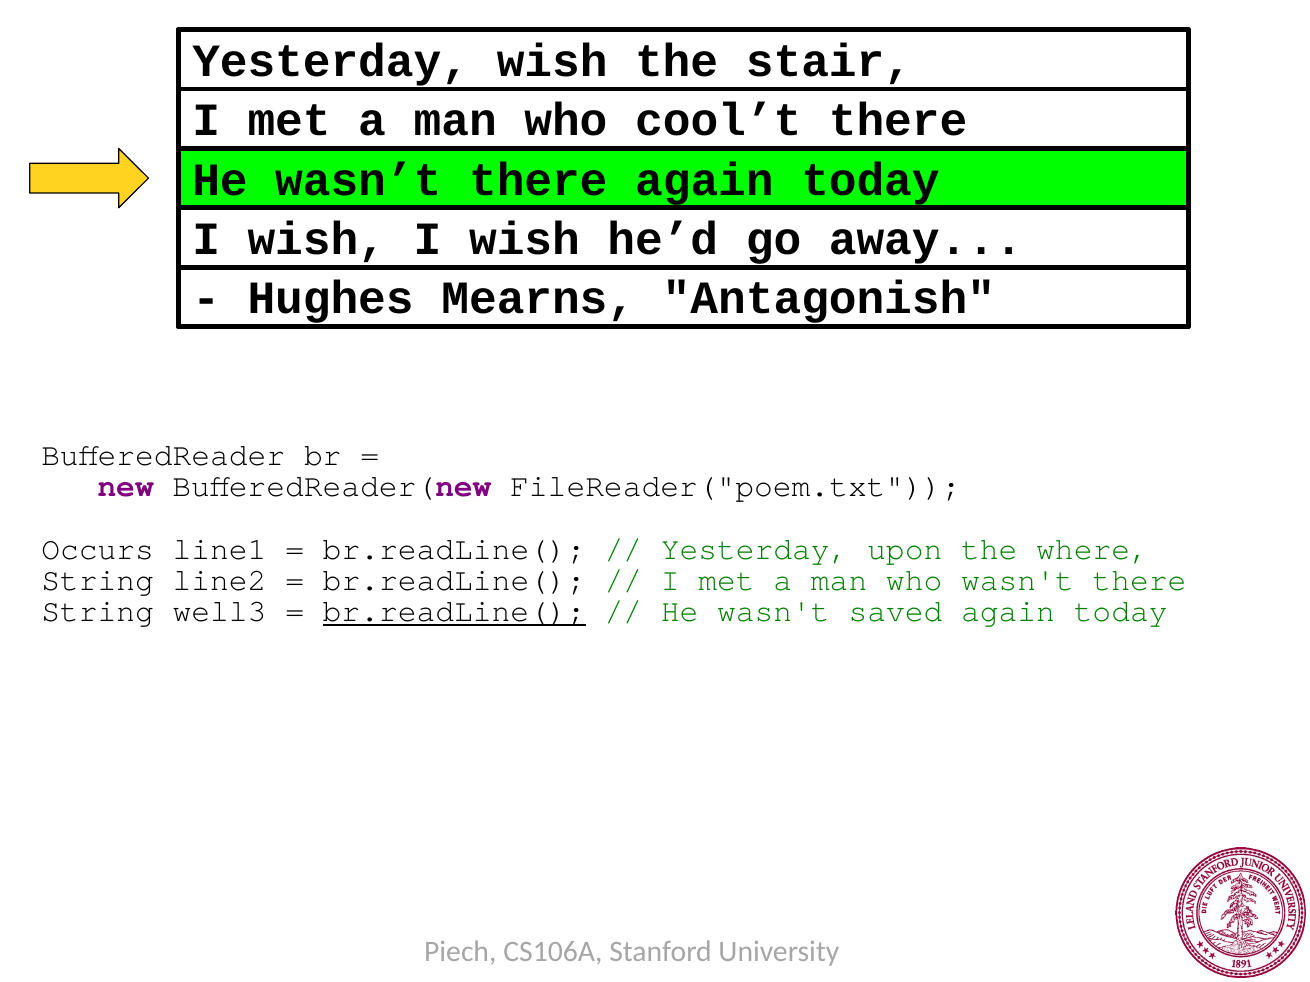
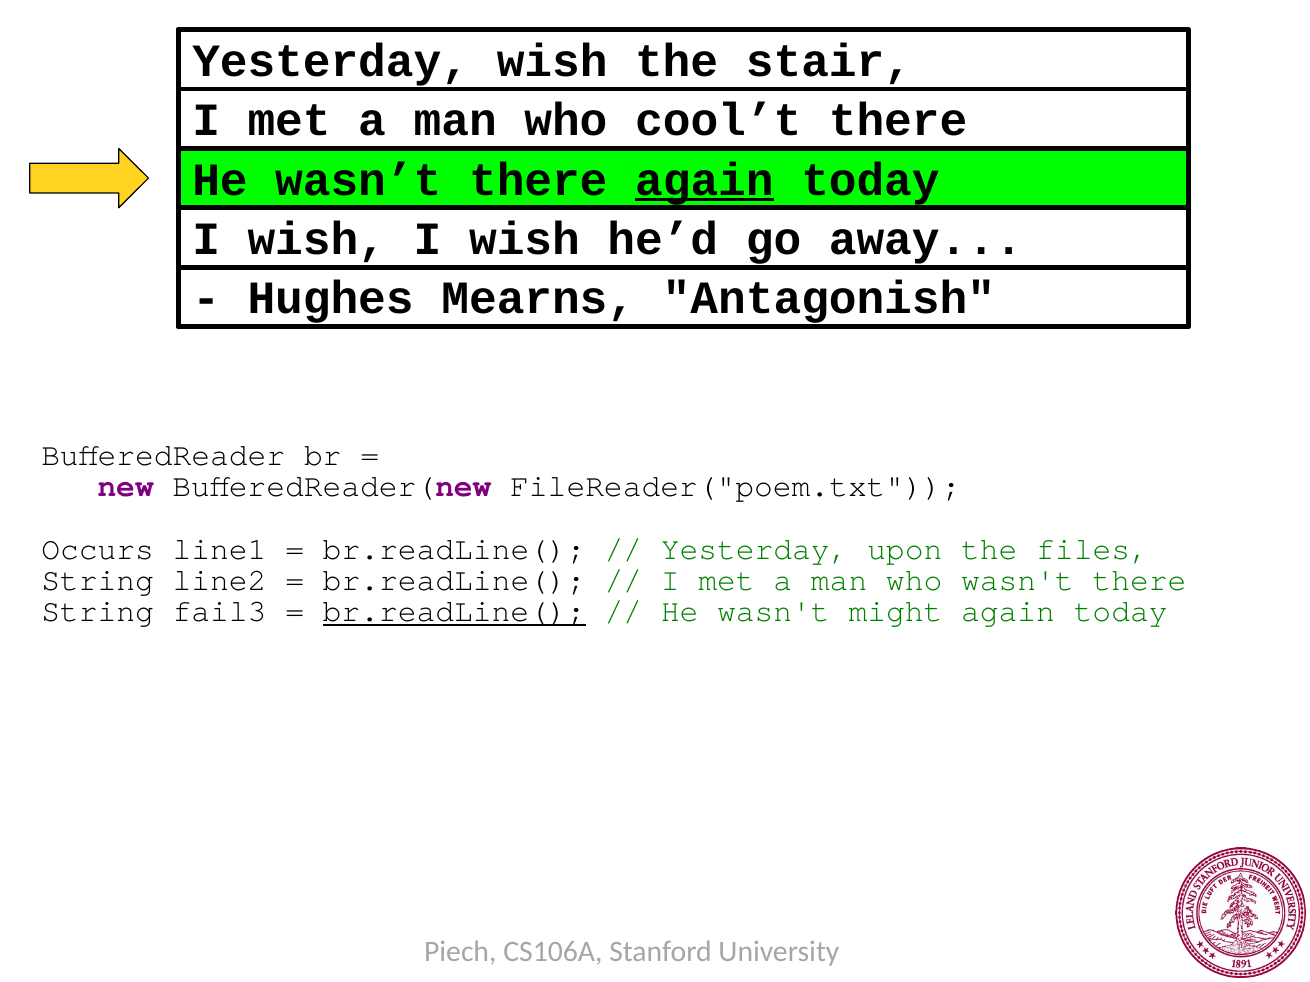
again underline: none -> present (704, 180)
where: where -> files (1093, 549)
well3: well3 -> fail3 (220, 611)
saved: saved -> might (895, 611)
